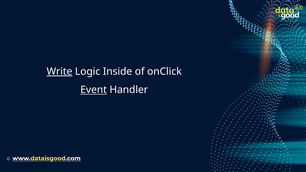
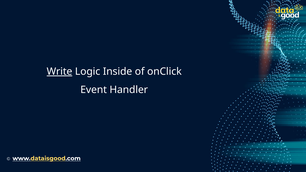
Event underline: present -> none (94, 90)
